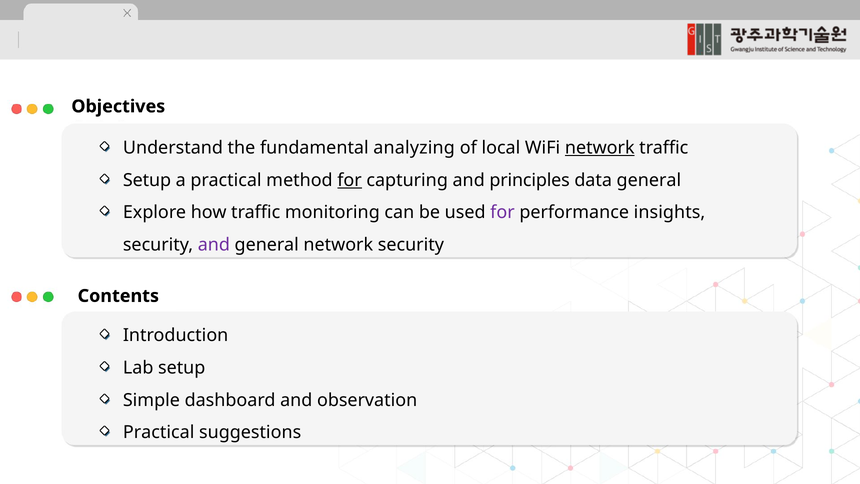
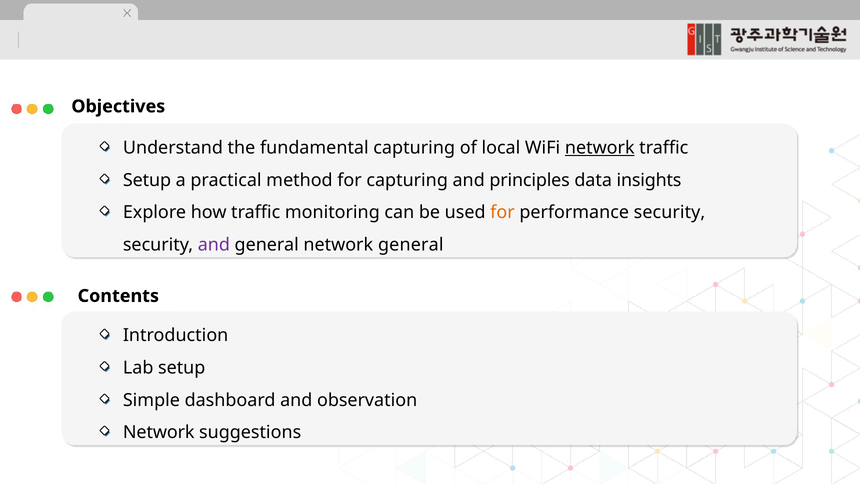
fundamental analyzing: analyzing -> capturing (414, 148)
for underline: present -> none (350, 180)
data general: general -> insights (649, 180)
for colour: purple -> orange (502, 212)
performance insights: insights -> security (670, 212)
network security: security -> general (411, 245)
Practical: Practical -> Network (159, 432)
